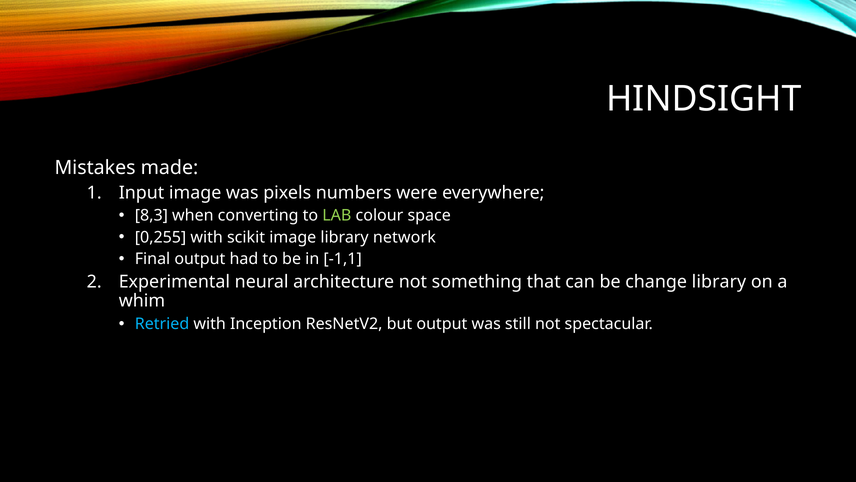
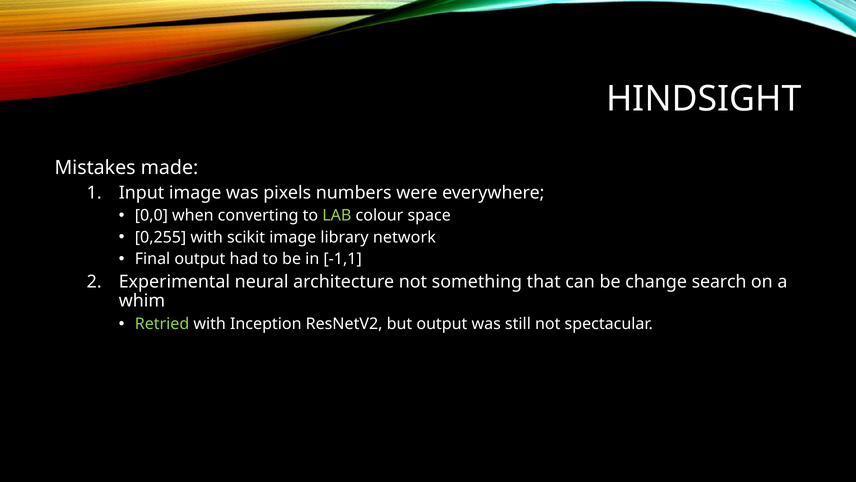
8,3: 8,3 -> 0,0 (151, 215)
change library: library -> search (719, 282)
Retried colour: light blue -> light green (162, 324)
